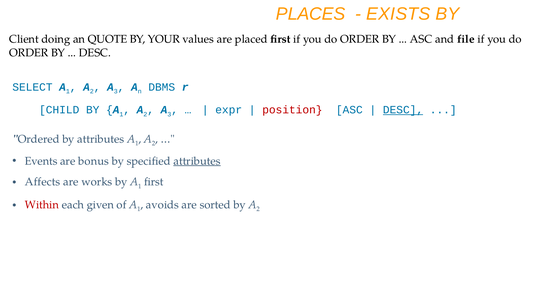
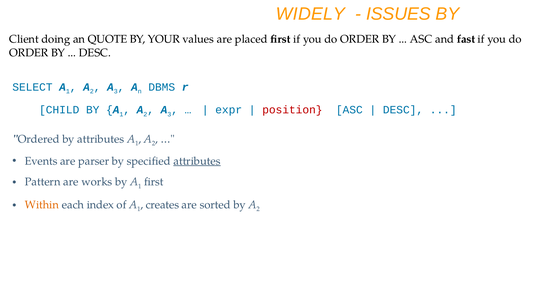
PLACES: PLACES -> WIDELY (311, 14)
EXISTS: EXISTS -> ISSUES (398, 14)
file: file -> fast (466, 39)
DESC underline: present -> none (403, 110)
bonus: bonus -> parser (94, 161)
Affects: Affects -> Pattern (43, 182)
Within colour: red -> orange (42, 205)
given: given -> index (100, 205)
avoids: avoids -> creates (162, 205)
